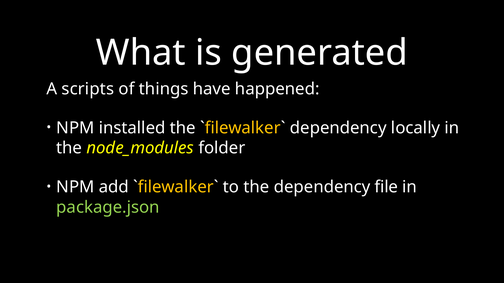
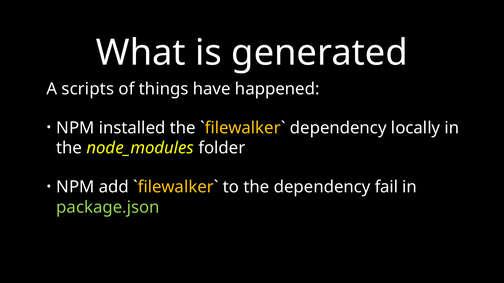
file: file -> fail (386, 187)
